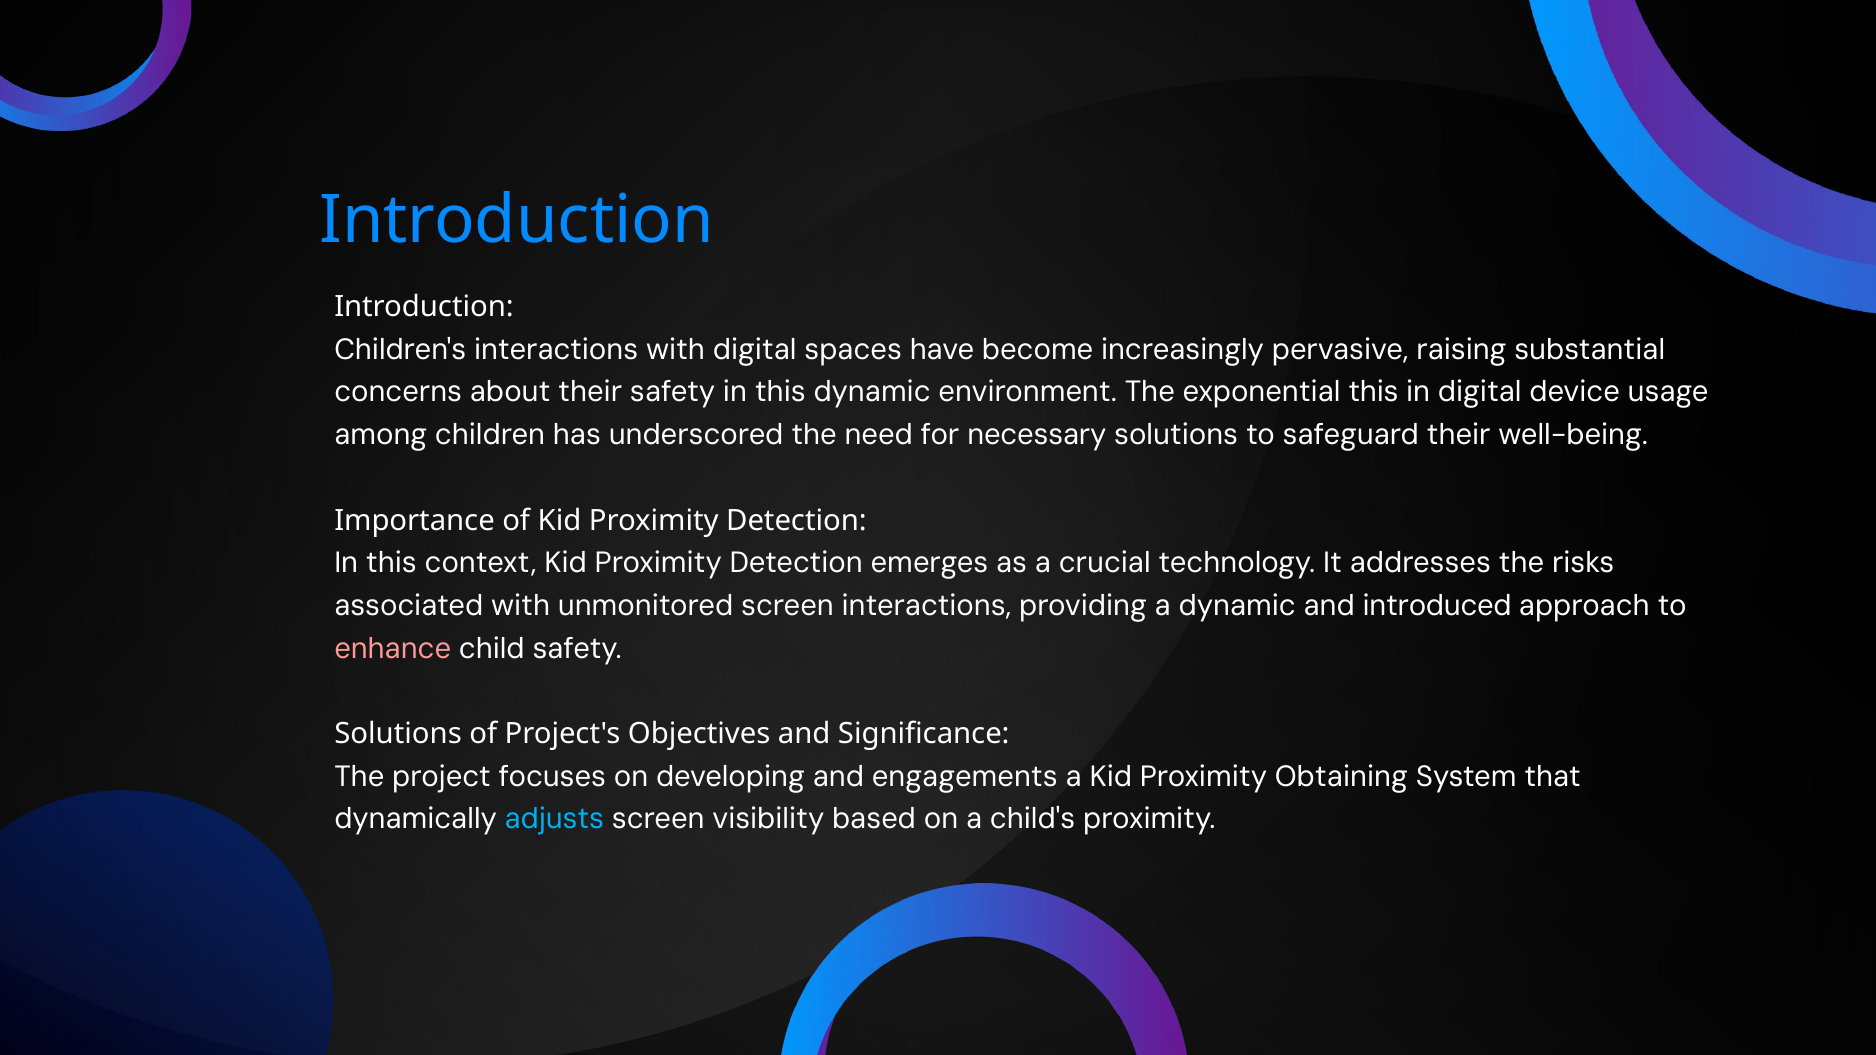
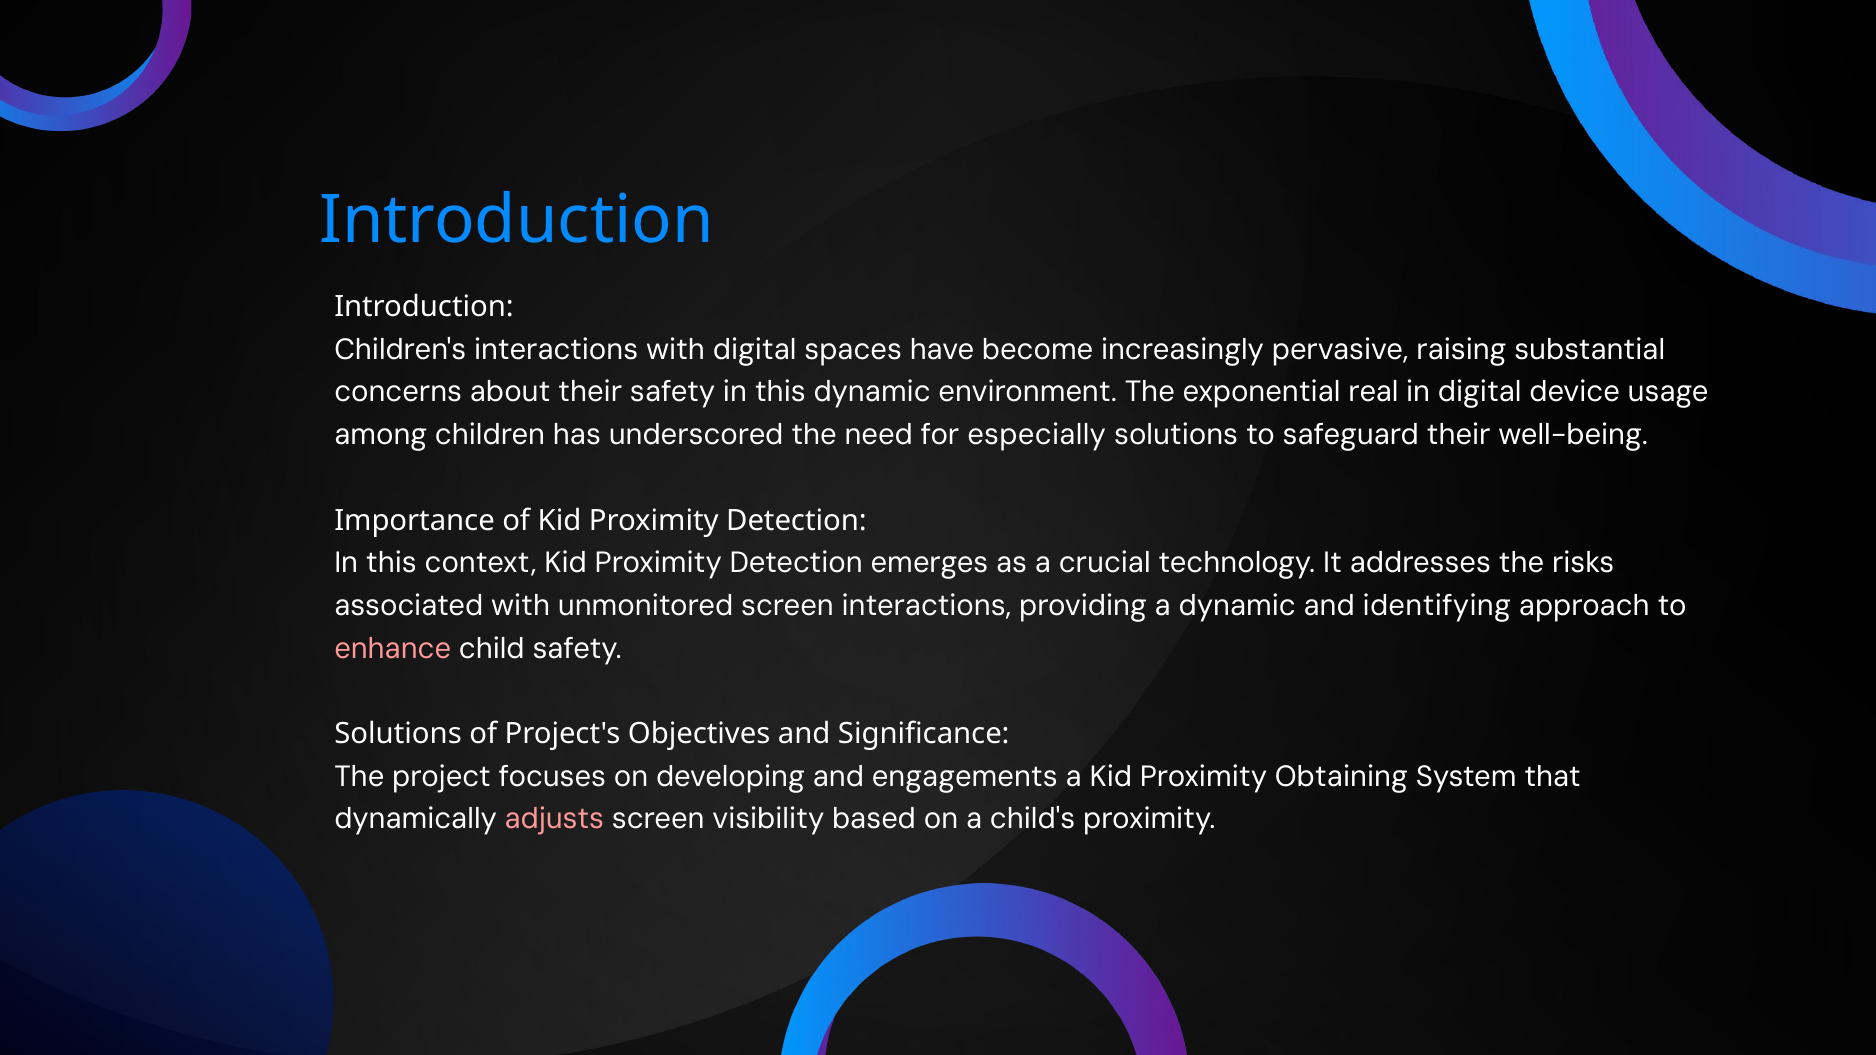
exponential this: this -> real (1373, 392)
necessary: necessary -> especially (1037, 435)
introduced: introduced -> identifying (1437, 606)
adjusts colour: light blue -> pink (554, 819)
